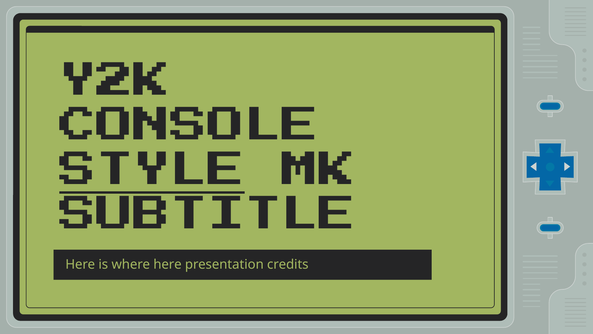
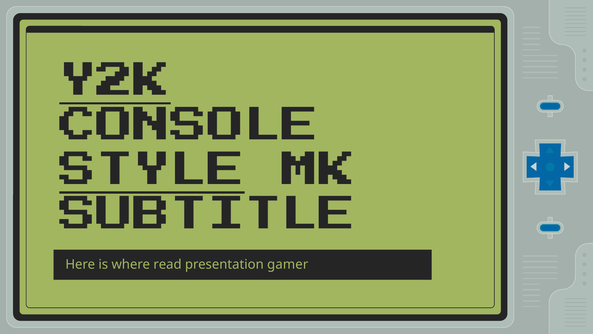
Y2K underline: none -> present (115, 87)
where here: here -> read (167, 264)
credits: credits -> gamer (288, 264)
